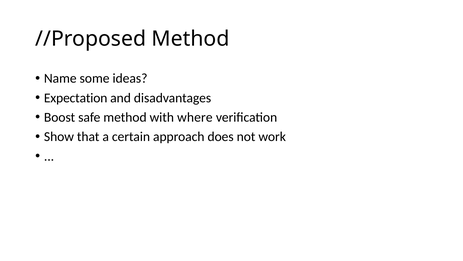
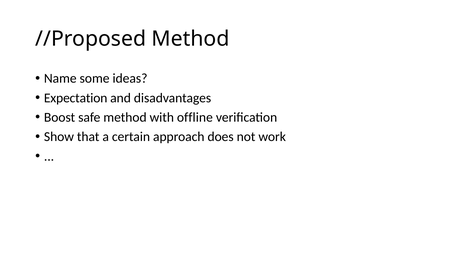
where: where -> offline (195, 117)
